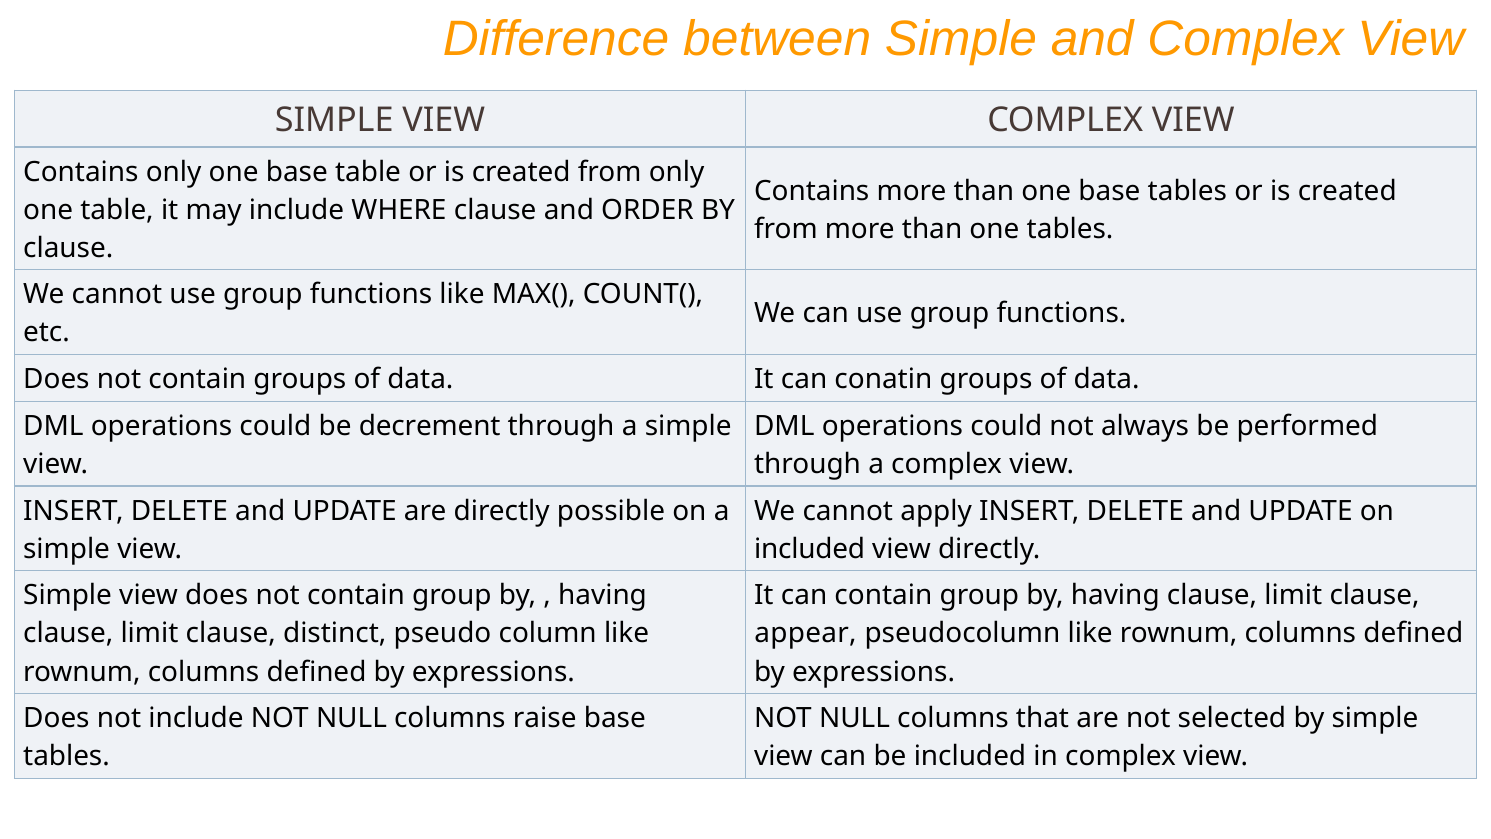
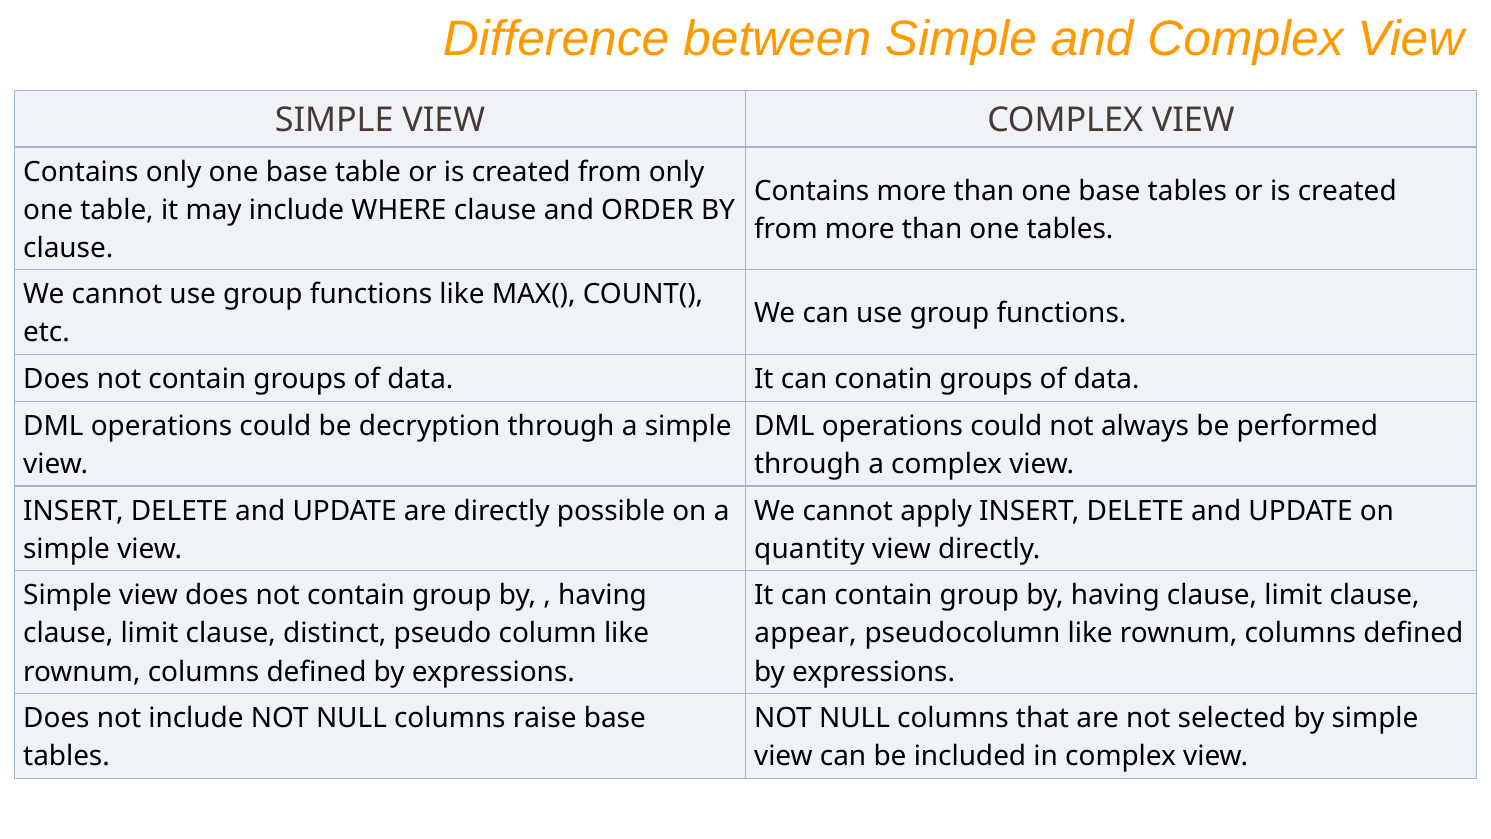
decrement: decrement -> decryption (430, 426)
included: included -> quantity (809, 549)
